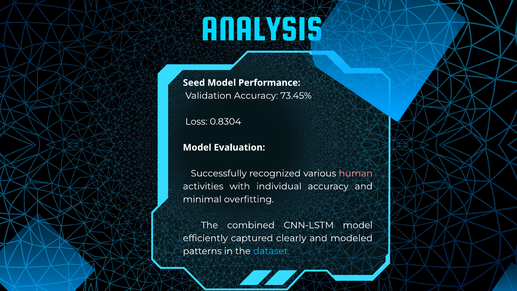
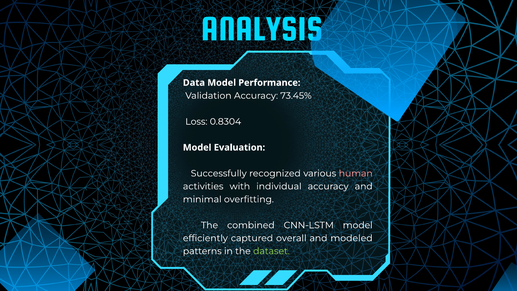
Seed: Seed -> Data (194, 83)
clearly: clearly -> overall (291, 238)
dataset colour: light blue -> light green (271, 251)
